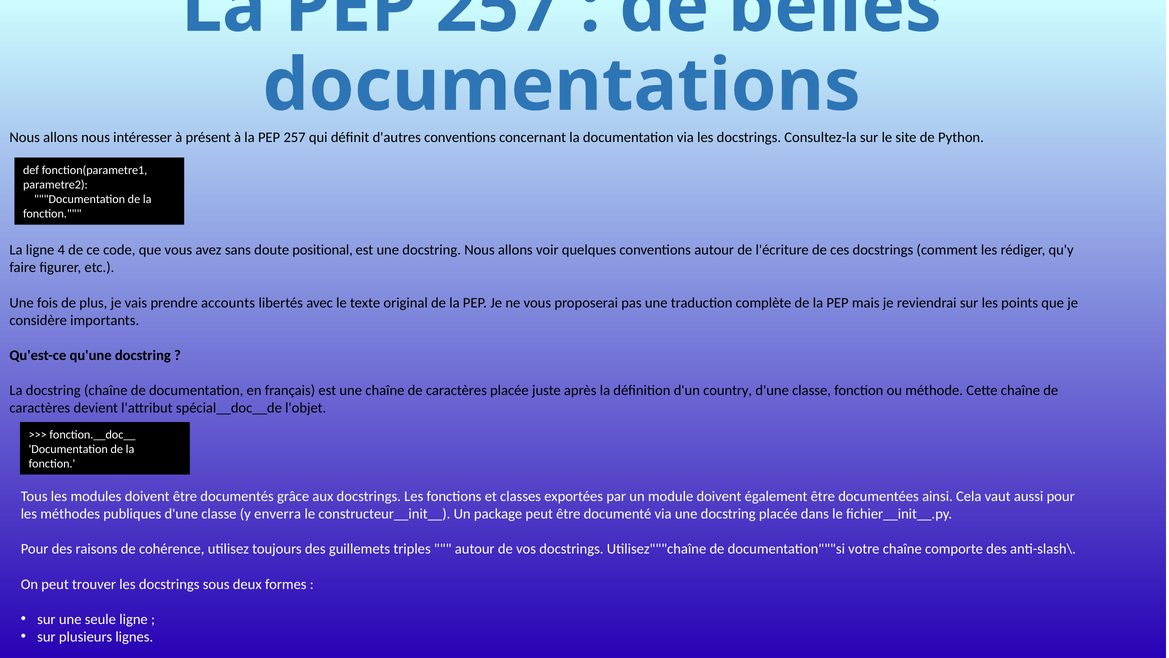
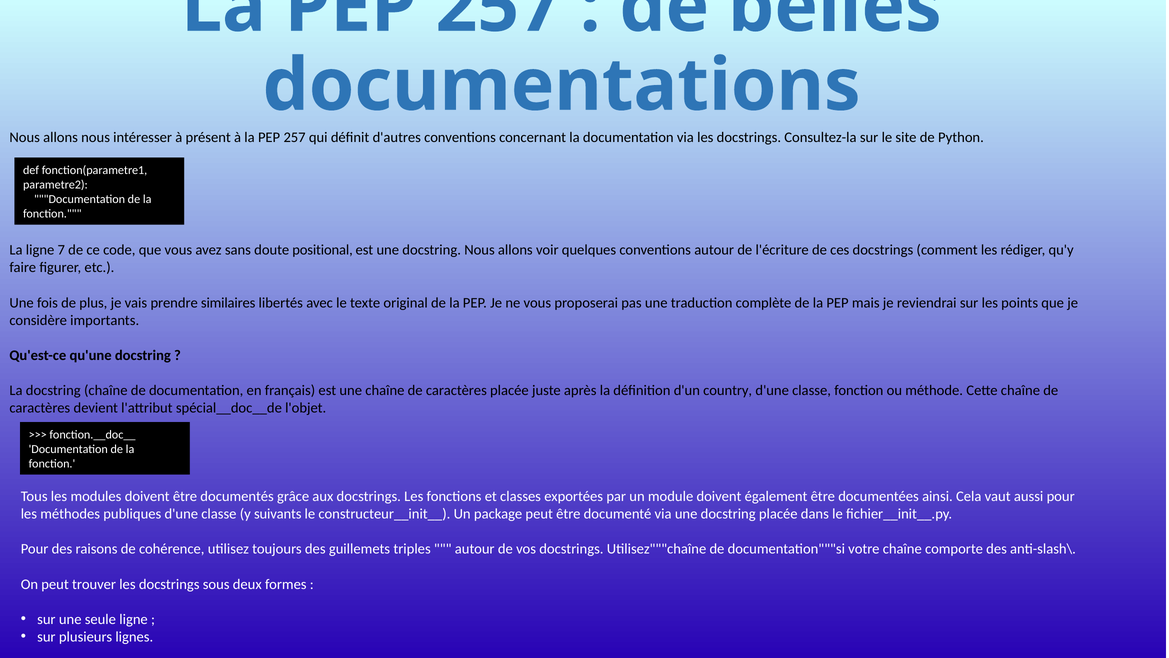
4: 4 -> 7 (61, 250)
accounts: accounts -> similaires (228, 302)
enverra: enverra -> suivants (278, 514)
